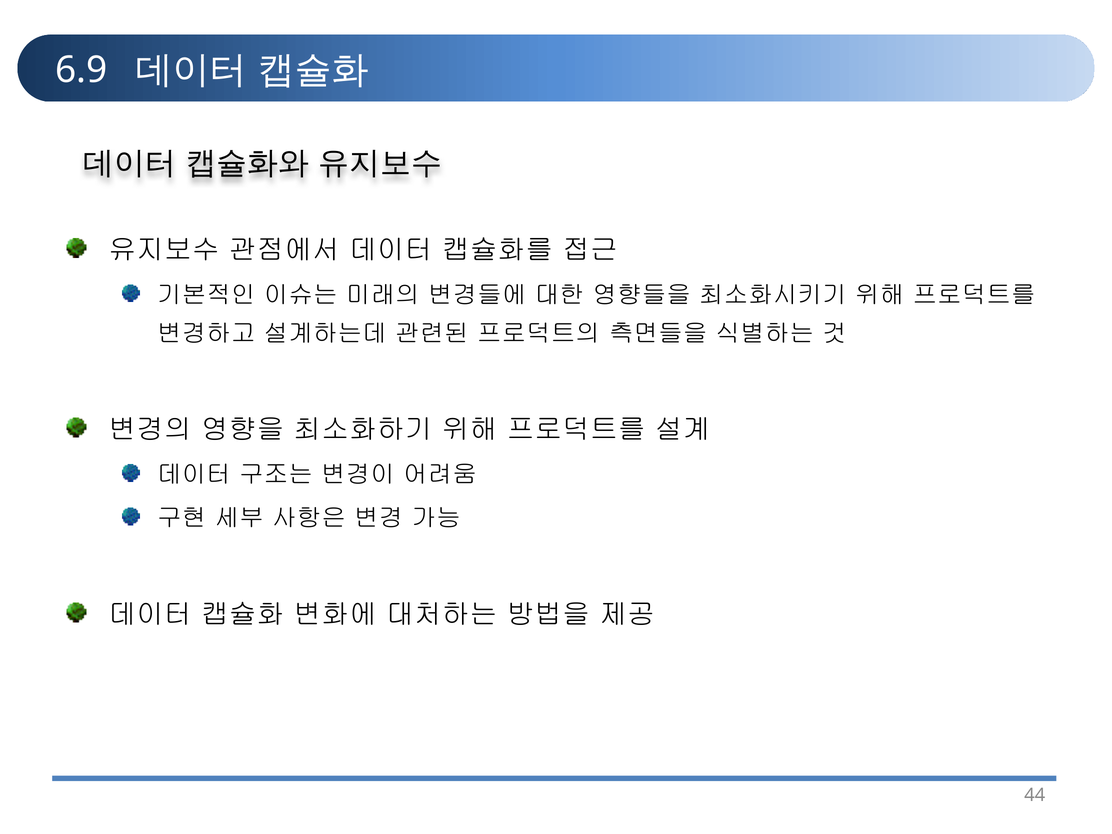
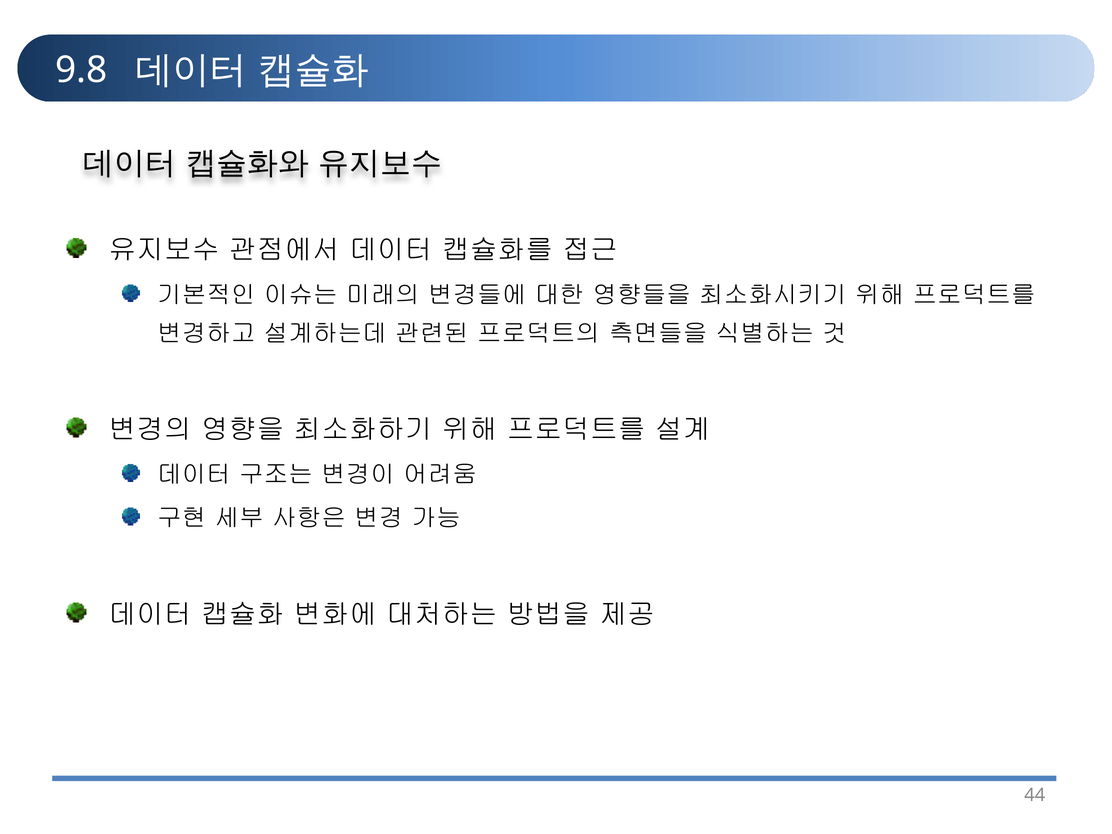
6.9: 6.9 -> 9.8 (81, 70)
